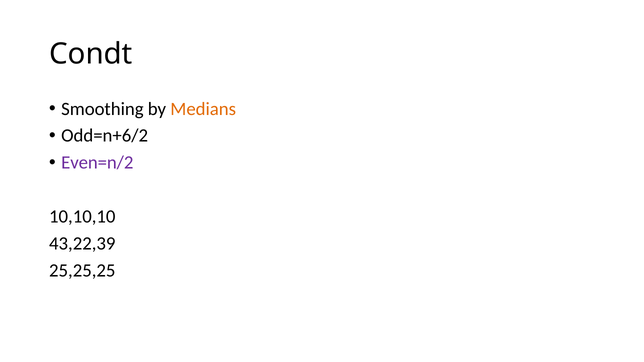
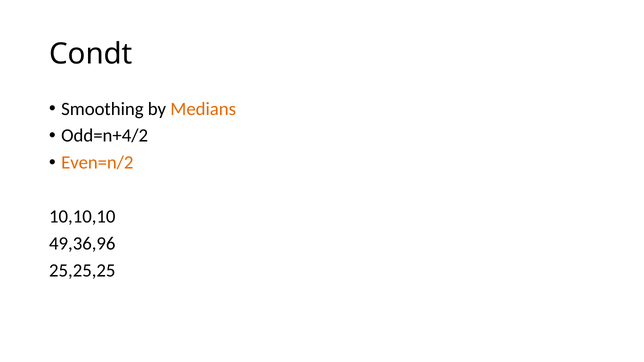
Odd=n+6/2: Odd=n+6/2 -> Odd=n+4/2 (105, 136)
Even=n/2 colour: purple -> orange (97, 163)
43,22,39: 43,22,39 -> 49,36,96 (82, 244)
